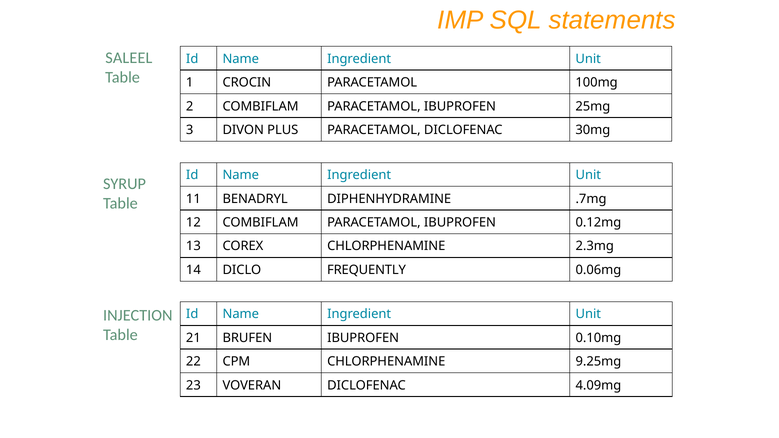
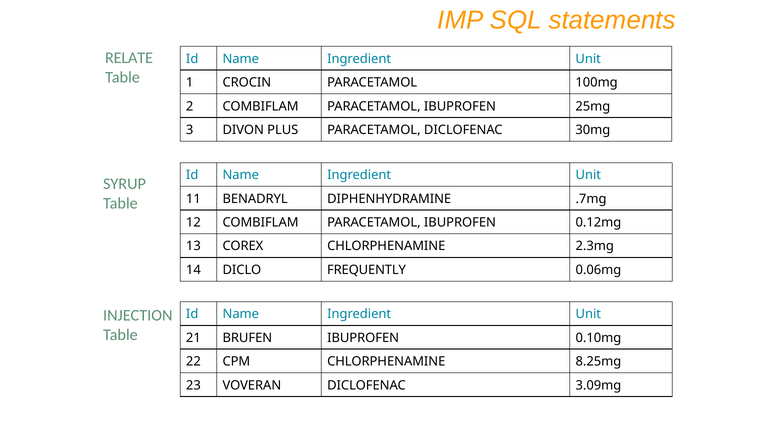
SALEEL: SALEEL -> RELATE (129, 58)
9.25mg: 9.25mg -> 8.25mg (598, 362)
4.09mg: 4.09mg -> 3.09mg (598, 385)
